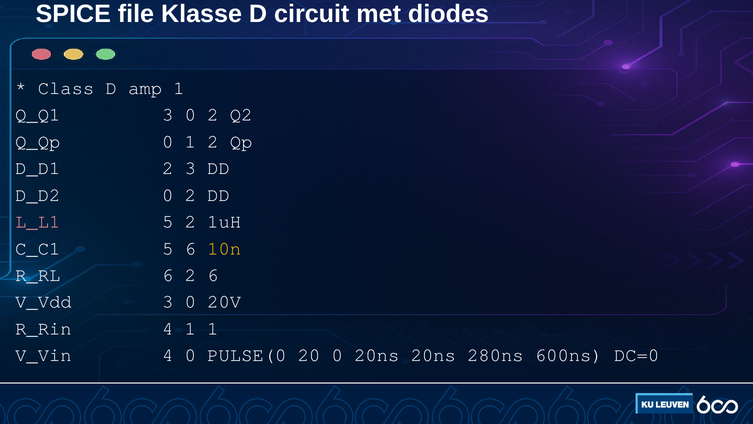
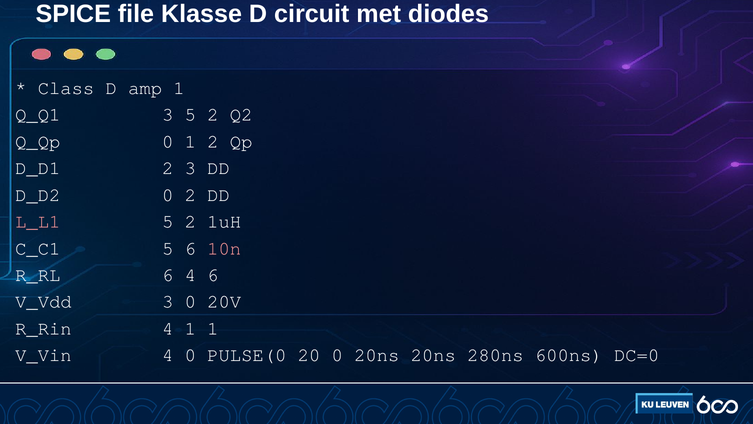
Q_Q1 3 0: 0 -> 5 (190, 115)
10n colour: yellow -> pink (224, 248)
6 2: 2 -> 4 (190, 275)
